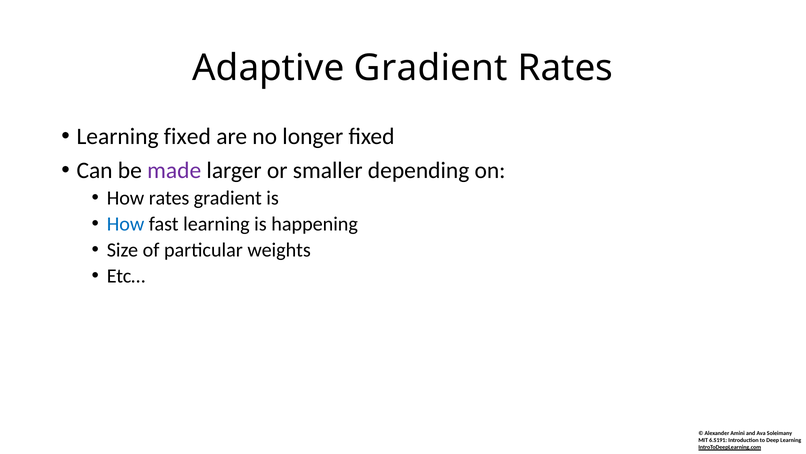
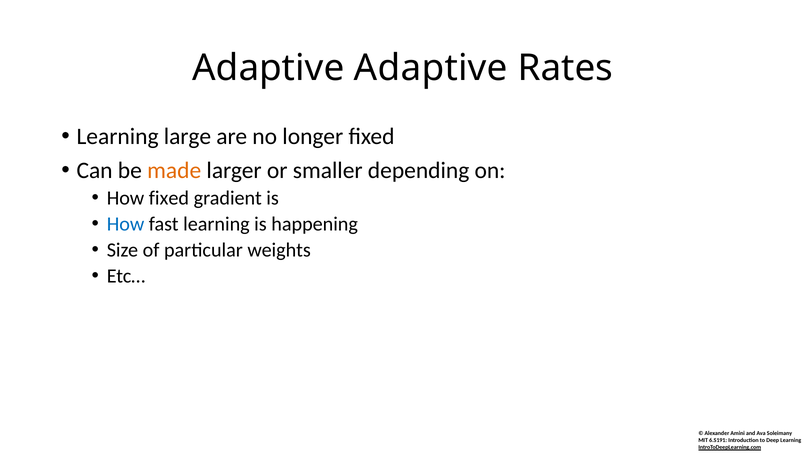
Adaptive Gradient: Gradient -> Adaptive (431, 68)
Learning fixed: fixed -> large (187, 136)
made colour: purple -> orange (174, 170)
How rates: rates -> fixed (169, 198)
